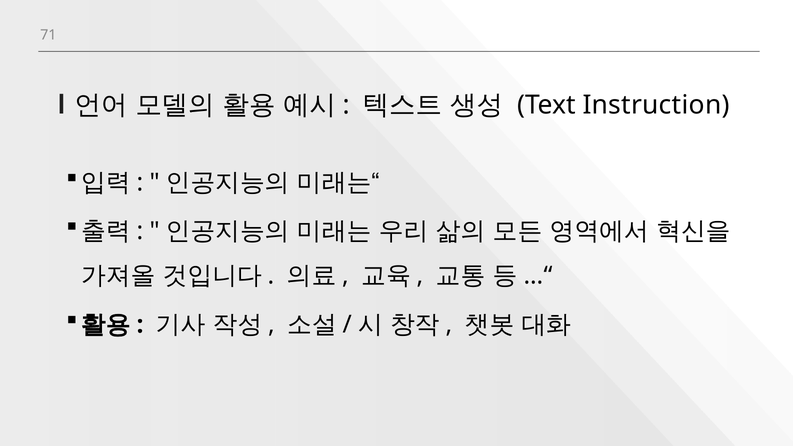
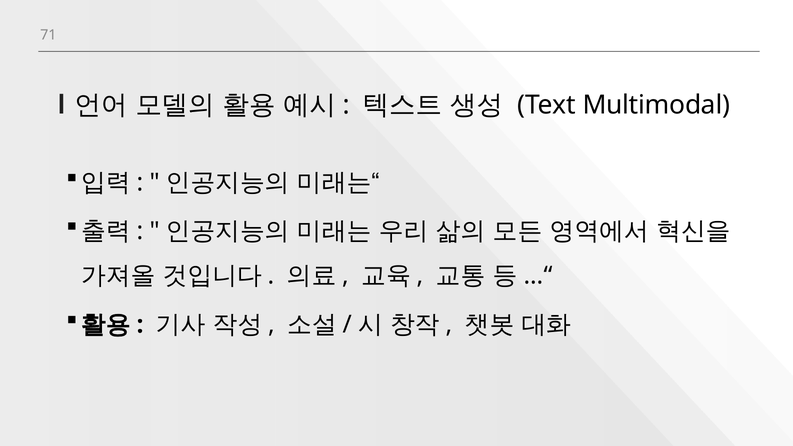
Instruction: Instruction -> Multimodal (656, 105)
